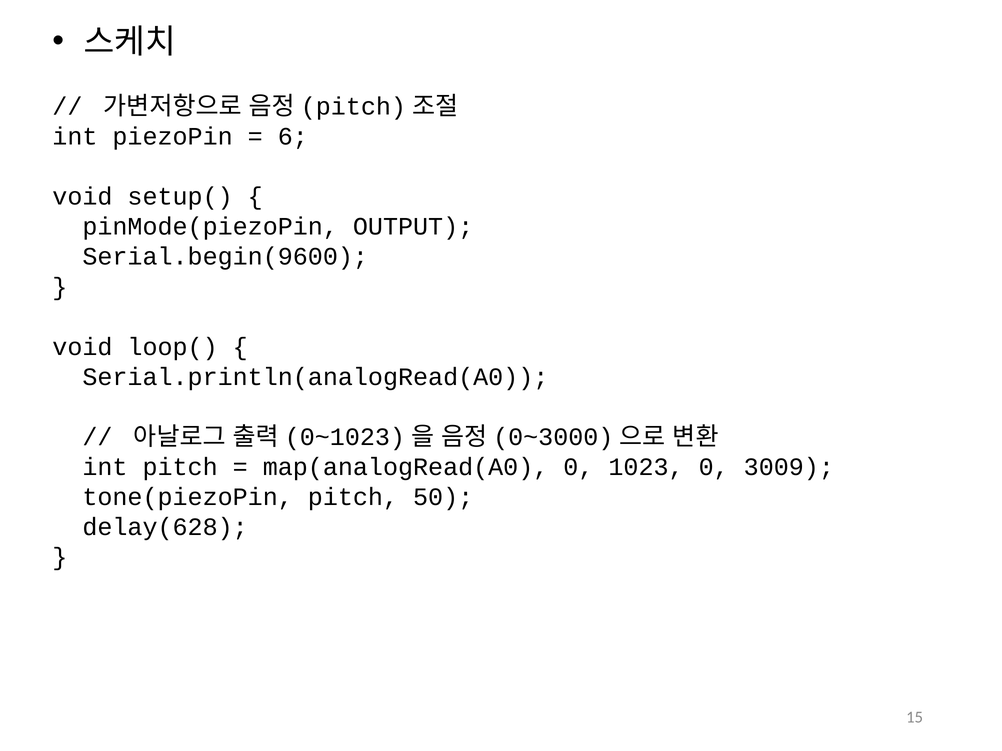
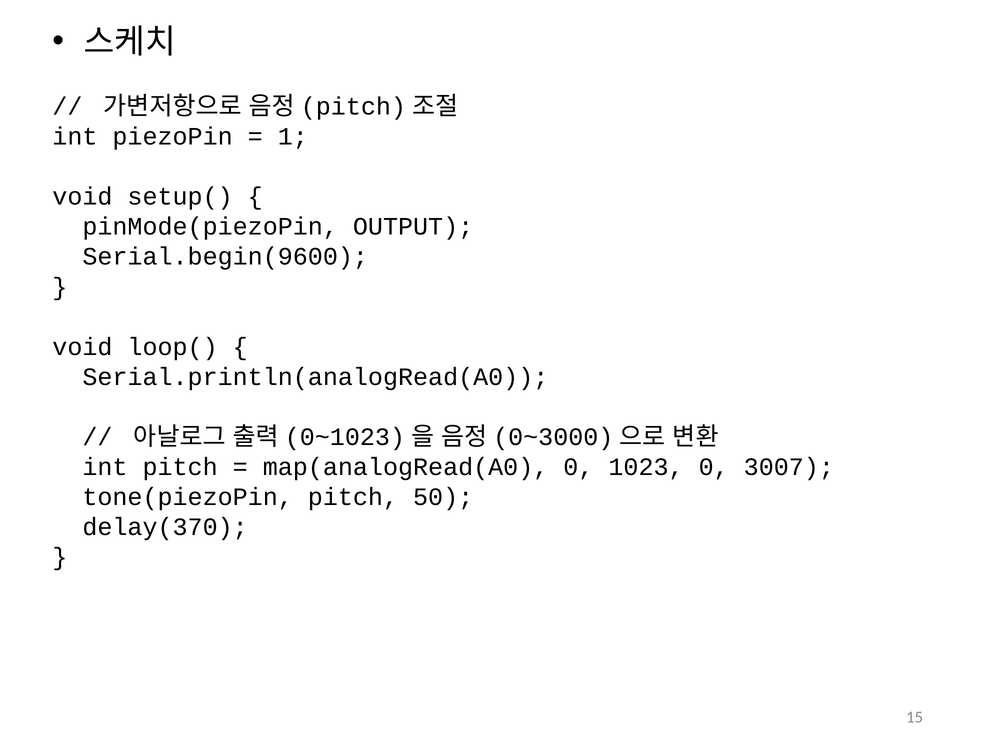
6: 6 -> 1 (293, 137)
3009: 3009 -> 3007 (789, 467)
delay(628: delay(628 -> delay(370 (165, 527)
